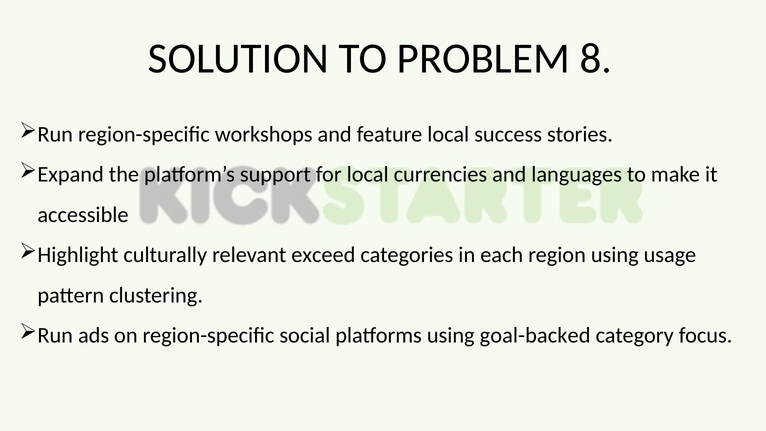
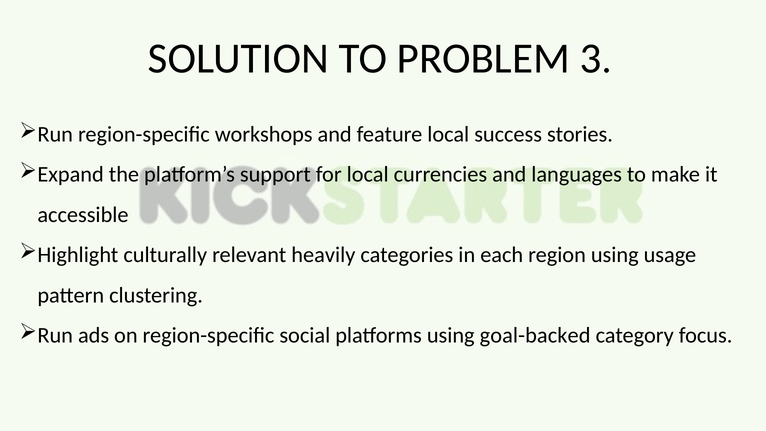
8: 8 -> 3 (591, 59)
exceed: exceed -> heavily (323, 255)
